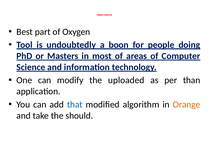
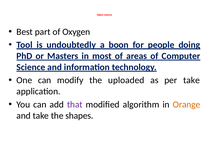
per than: than -> take (192, 80)
that colour: blue -> purple (75, 104)
should: should -> shapes (79, 115)
